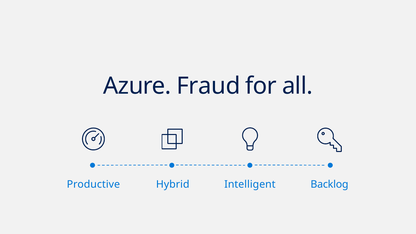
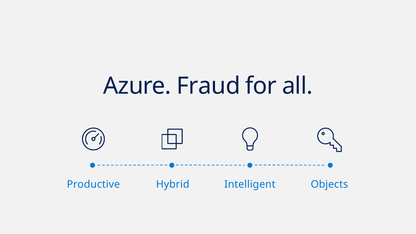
Backlog: Backlog -> Objects (329, 184)
